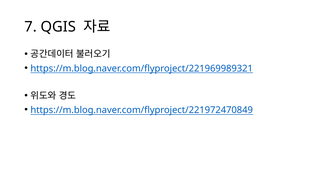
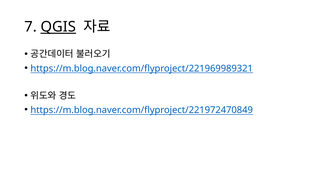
QGIS underline: none -> present (58, 27)
